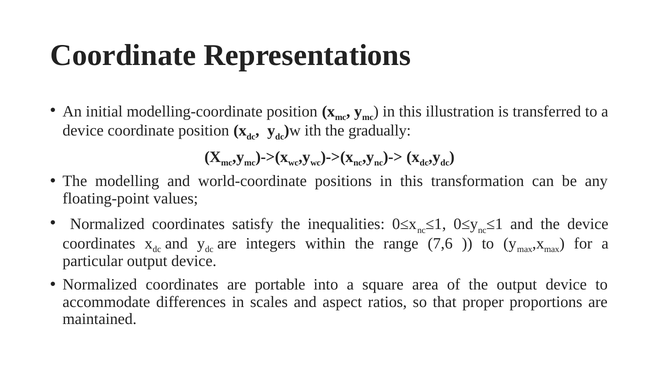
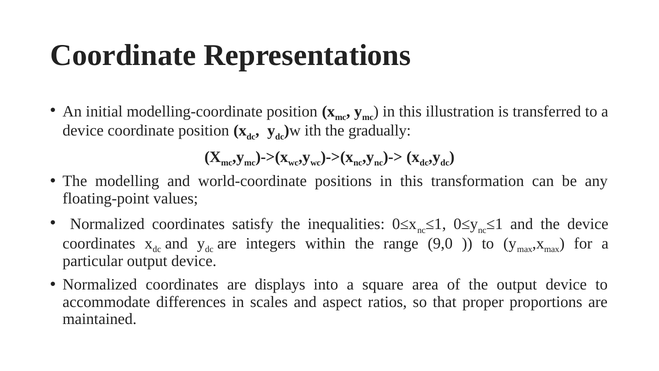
7,6: 7,6 -> 9,0 (440, 243)
portable: portable -> displays (280, 285)
